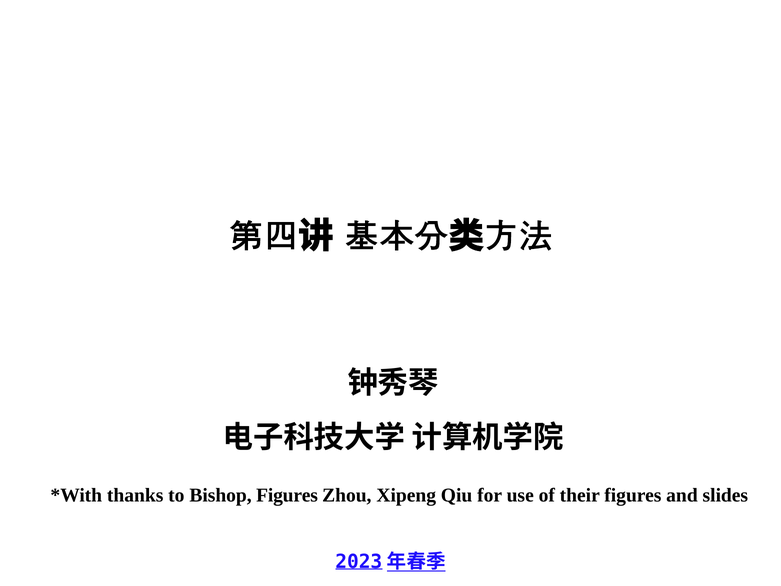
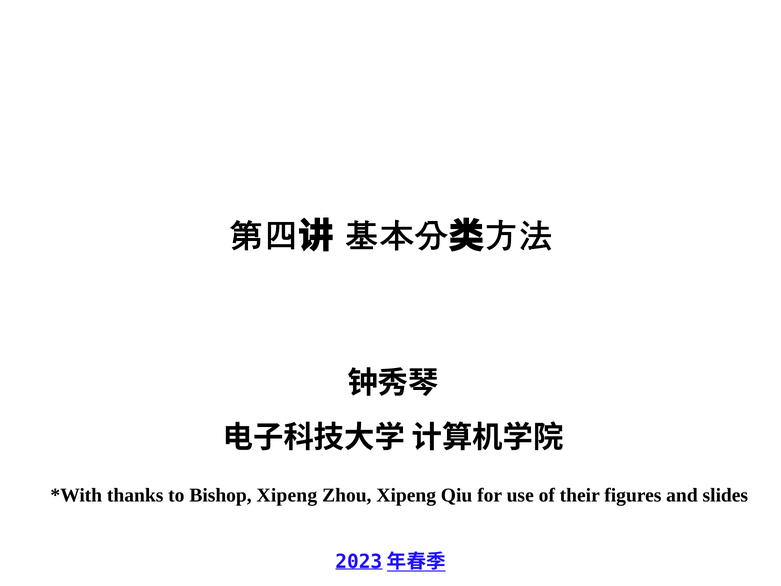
Bishop Figures: Figures -> Xipeng (287, 495)
